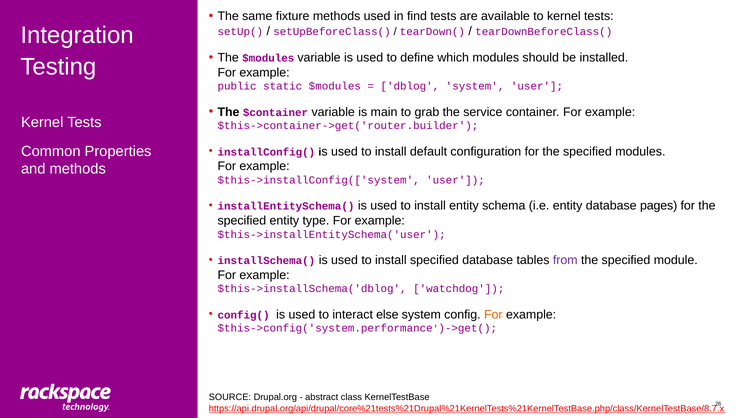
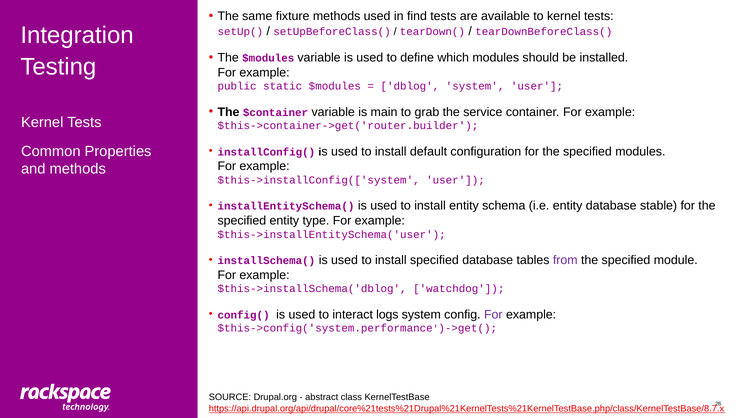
pages: pages -> stable (659, 206)
else: else -> logs (387, 315)
For colour: orange -> purple (493, 315)
